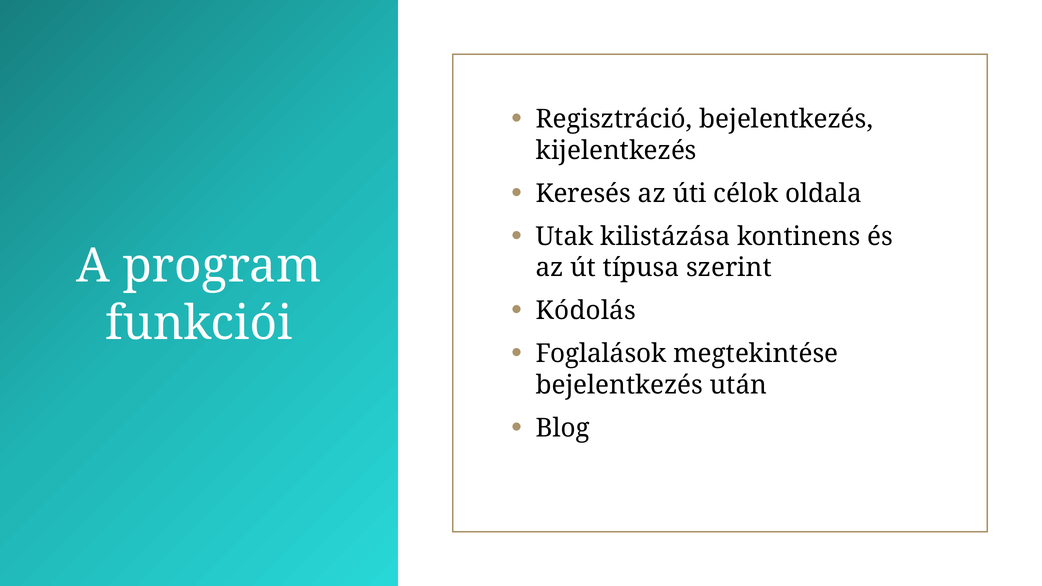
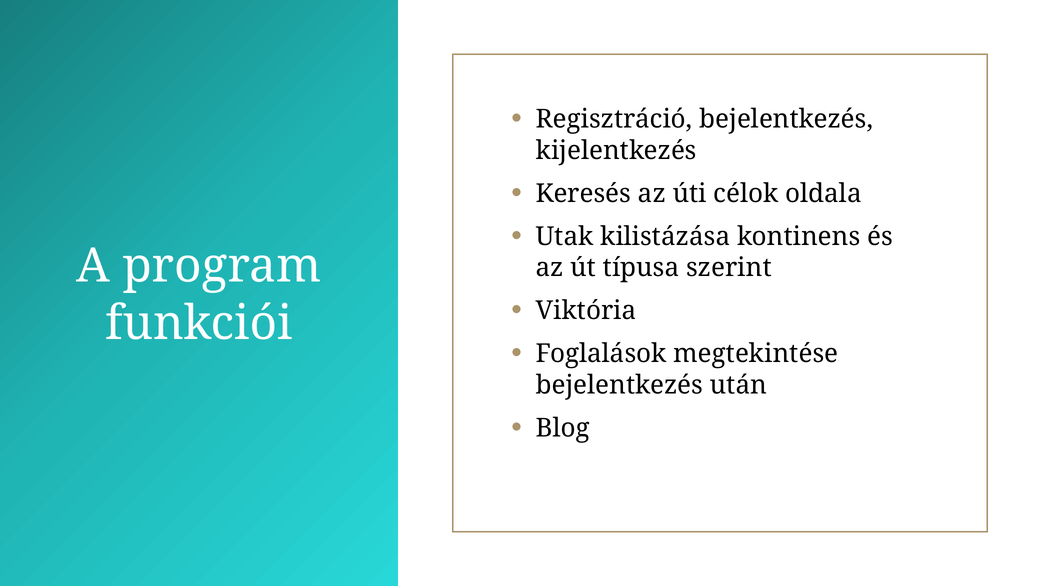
Kódolás: Kódolás -> Viktória (586, 311)
